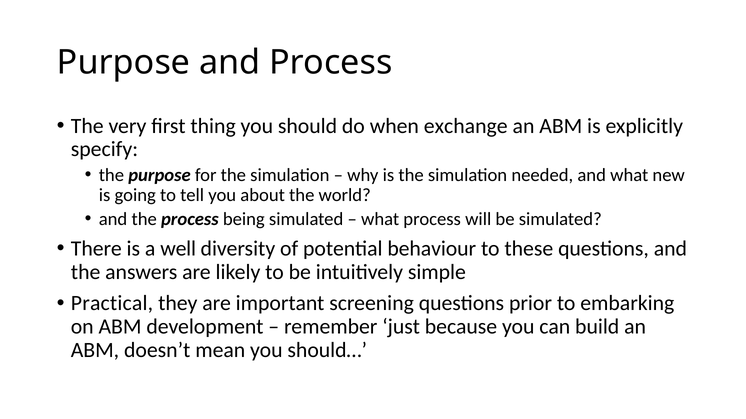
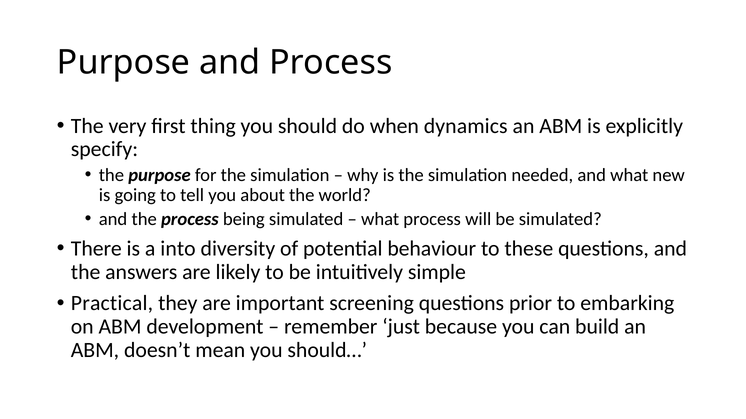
exchange: exchange -> dynamics (466, 126)
well: well -> into (178, 249)
